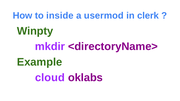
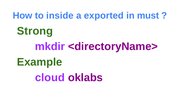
usermod: usermod -> exported (104, 16)
clerk: clerk -> must (148, 16)
Winpty: Winpty -> Strong (35, 31)
